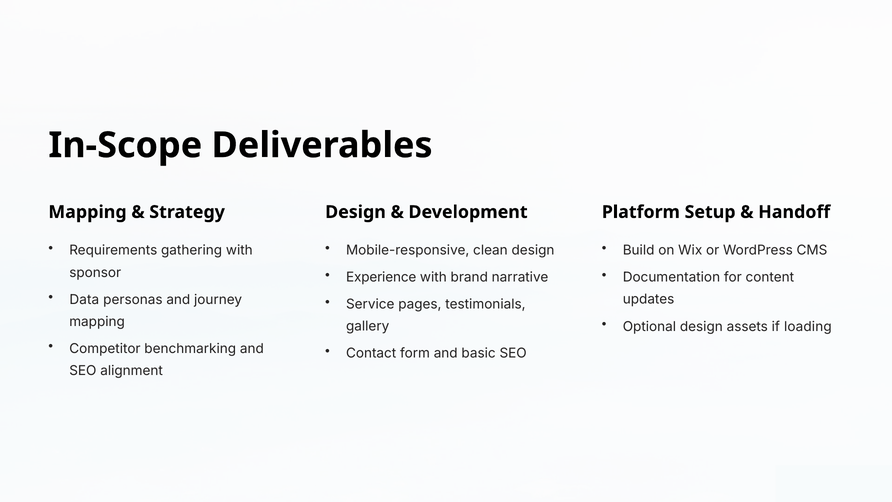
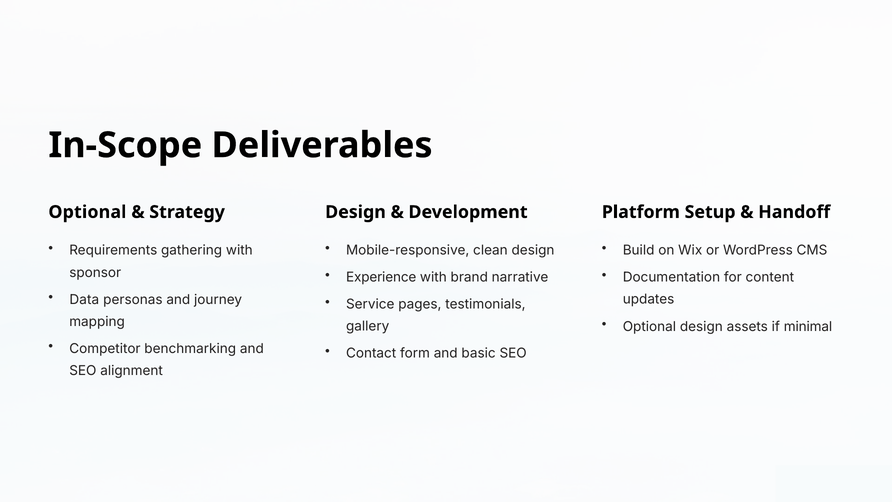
Mapping: Mapping -> Optional (87, 212)
loading: loading -> minimal (808, 326)
